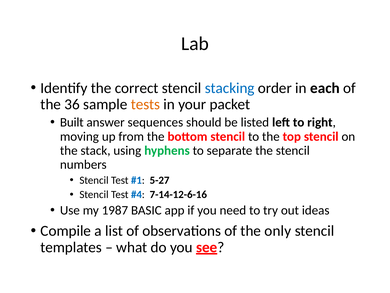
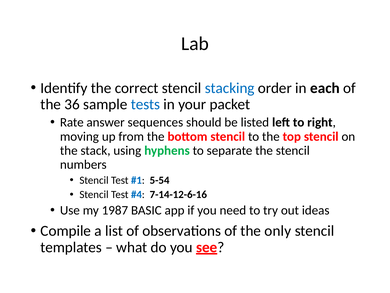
tests colour: orange -> blue (145, 104)
Built: Built -> Rate (72, 122)
5-27: 5-27 -> 5-54 (160, 180)
